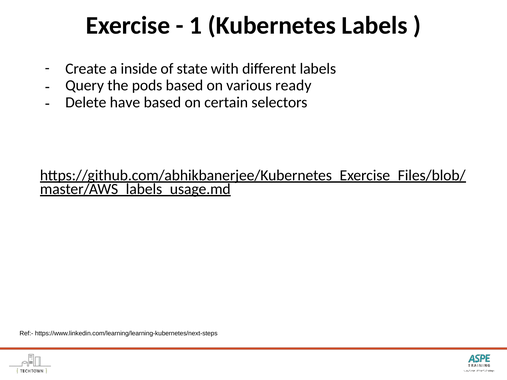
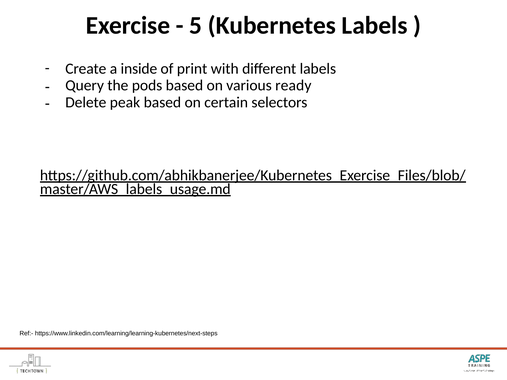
1: 1 -> 5 (196, 26)
state: state -> print (192, 69)
have: have -> peak (125, 102)
